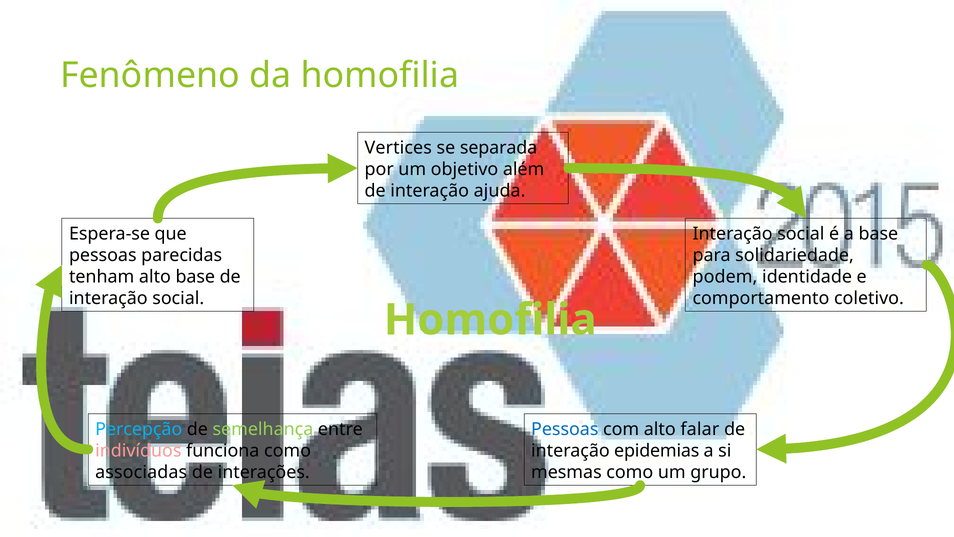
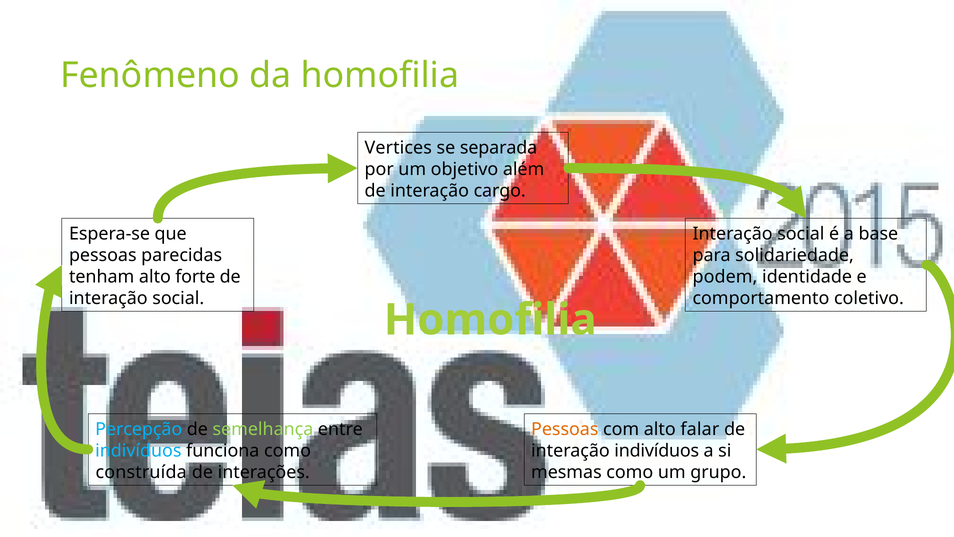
ajuda: ajuda -> cargo (500, 191)
alto base: base -> forte (195, 277)
Pessoas colour: blue -> orange (565, 429)
indivíduos colour: pink -> light blue (138, 450)
interação epidemias: epidemias -> indivíduos (657, 450)
associadas: associadas -> construída (141, 472)
